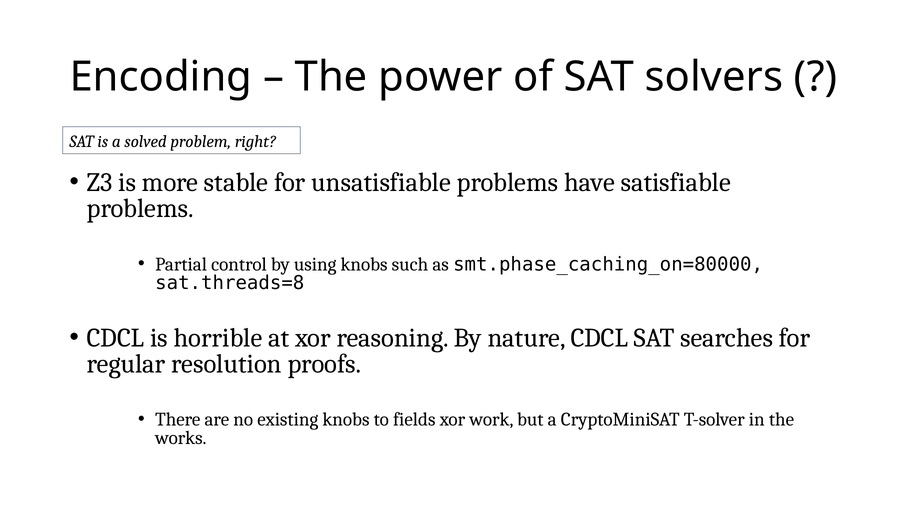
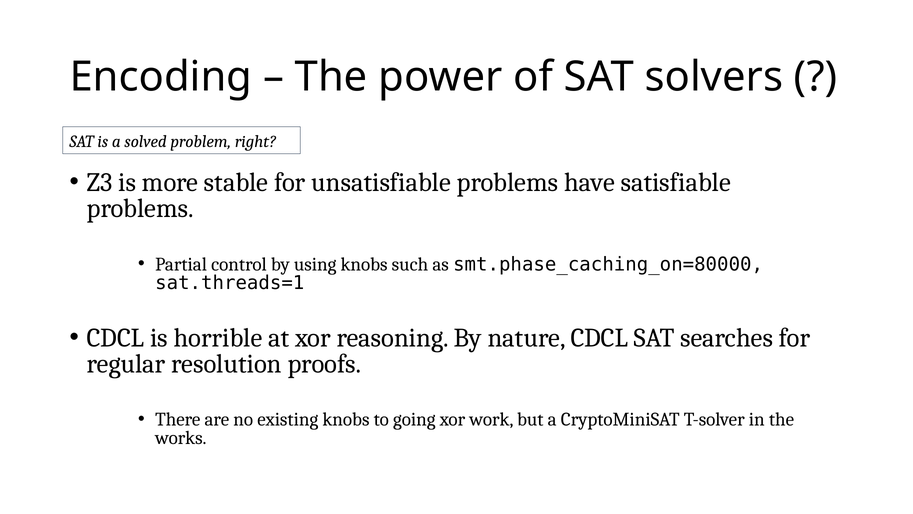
sat.threads=8: sat.threads=8 -> sat.threads=1 (230, 283)
fields: fields -> going (414, 419)
